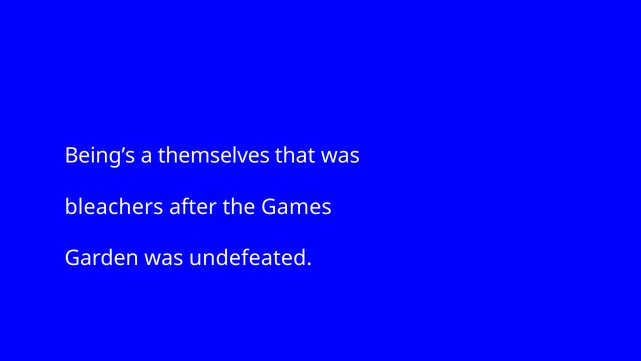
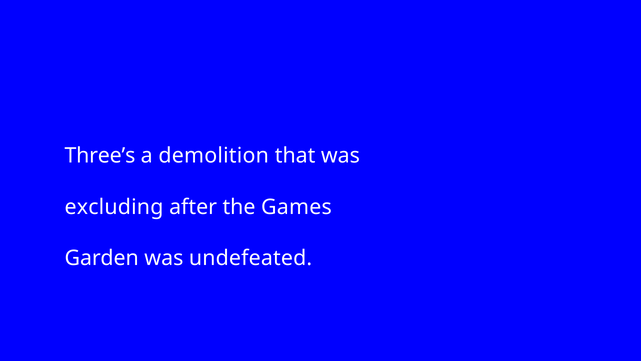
Being’s: Being’s -> Three’s (100, 155)
themselves: themselves -> demolition (214, 155)
bleachers: bleachers -> excluding (114, 207)
